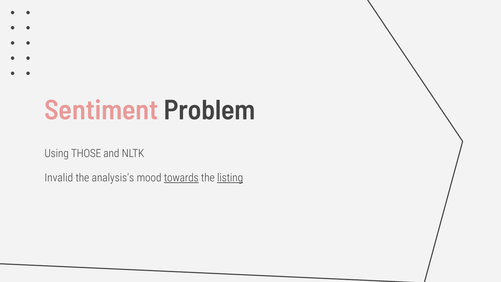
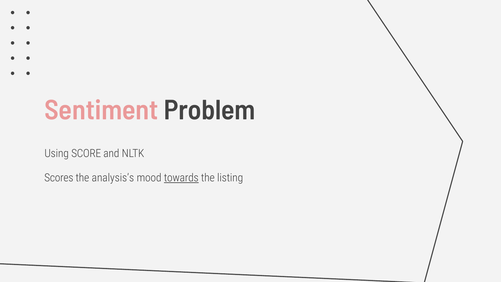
THOSE: THOSE -> SCORE (86, 153)
Invalid: Invalid -> Scores (59, 178)
listing underline: present -> none (230, 178)
